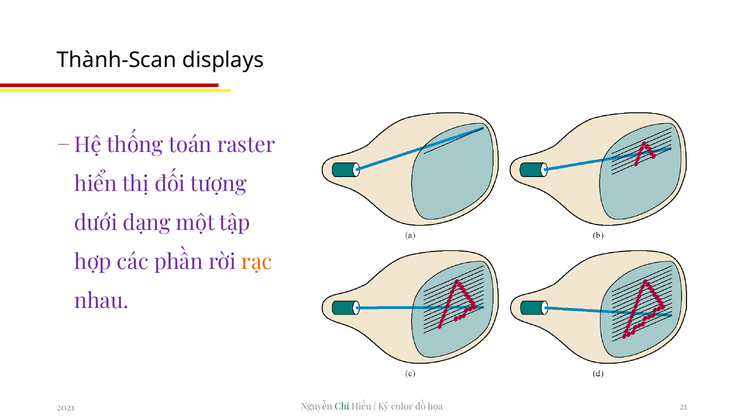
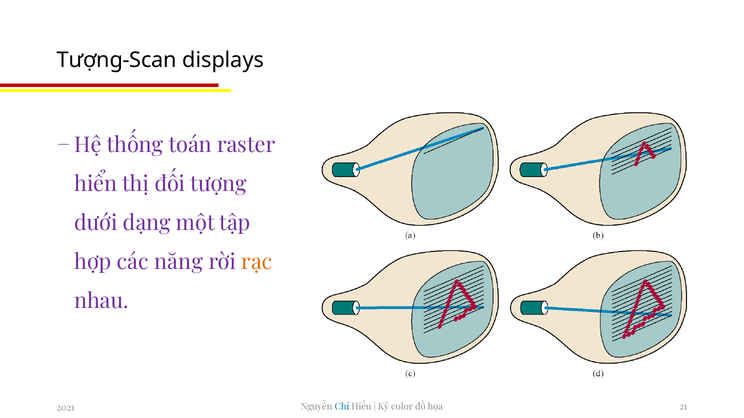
Thành-Scan: Thành-Scan -> Tượng-Scan (117, 60)
phần: phần -> năng (179, 262)
Chí colour: green -> blue (342, 407)
